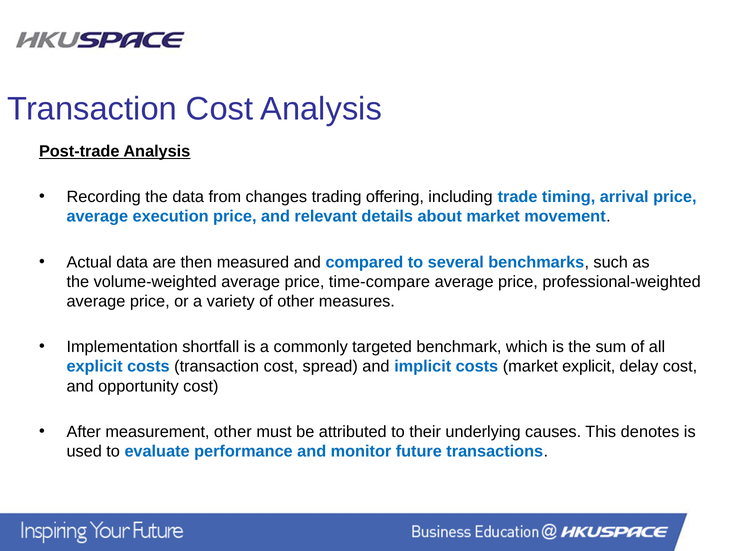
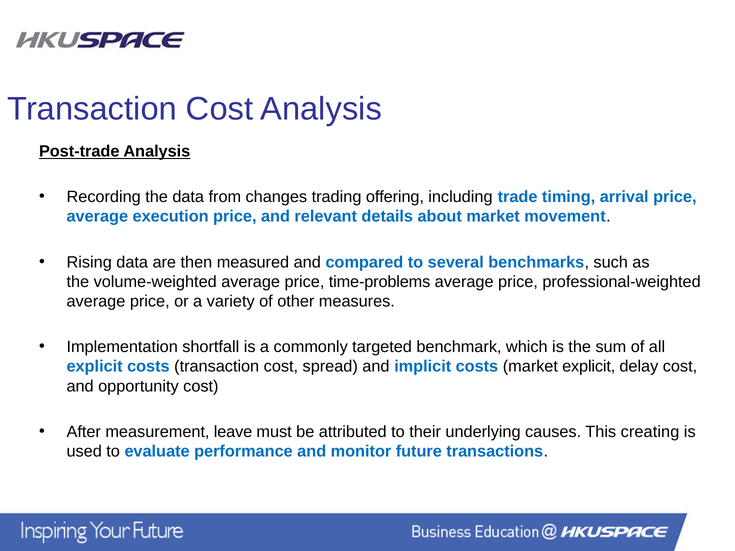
Actual: Actual -> Rising (89, 262)
time-compare: time-compare -> time-problems (380, 282)
measurement other: other -> leave (233, 432)
denotes: denotes -> creating (650, 432)
